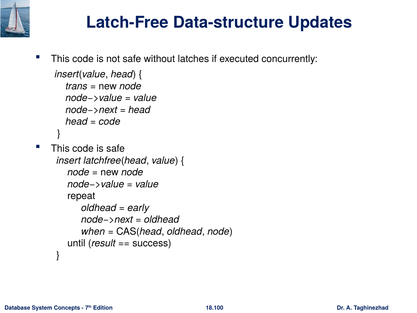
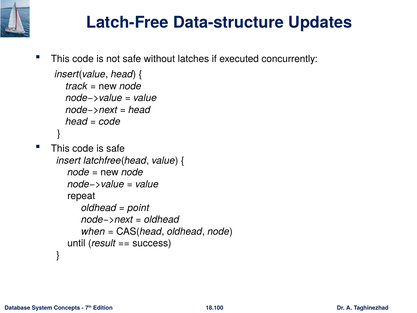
trans: trans -> track (76, 86)
early: early -> point (138, 208)
